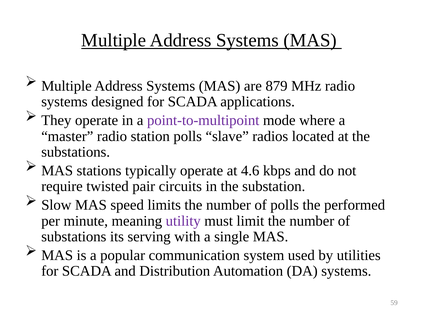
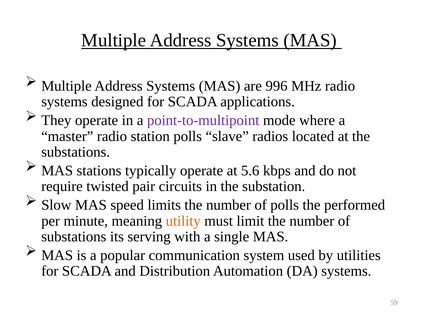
879: 879 -> 996 (277, 86)
4.6: 4.6 -> 5.6 (250, 171)
utility colour: purple -> orange (183, 221)
